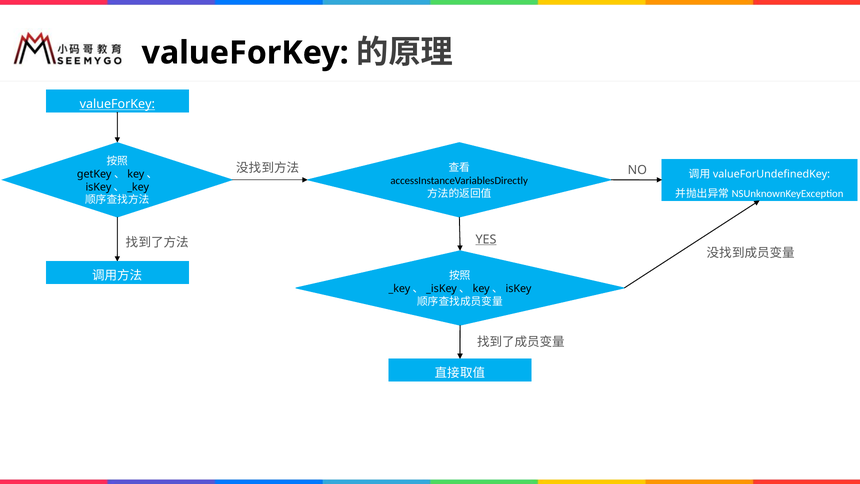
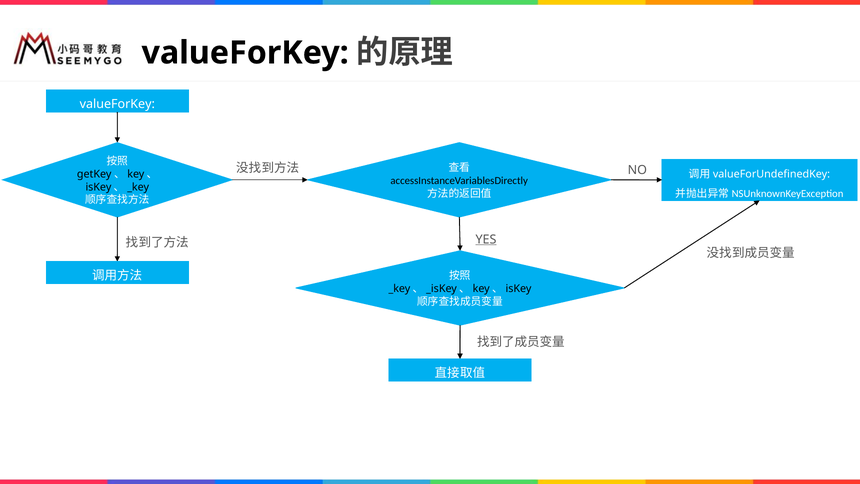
valueForKey underline: present -> none (117, 104)
